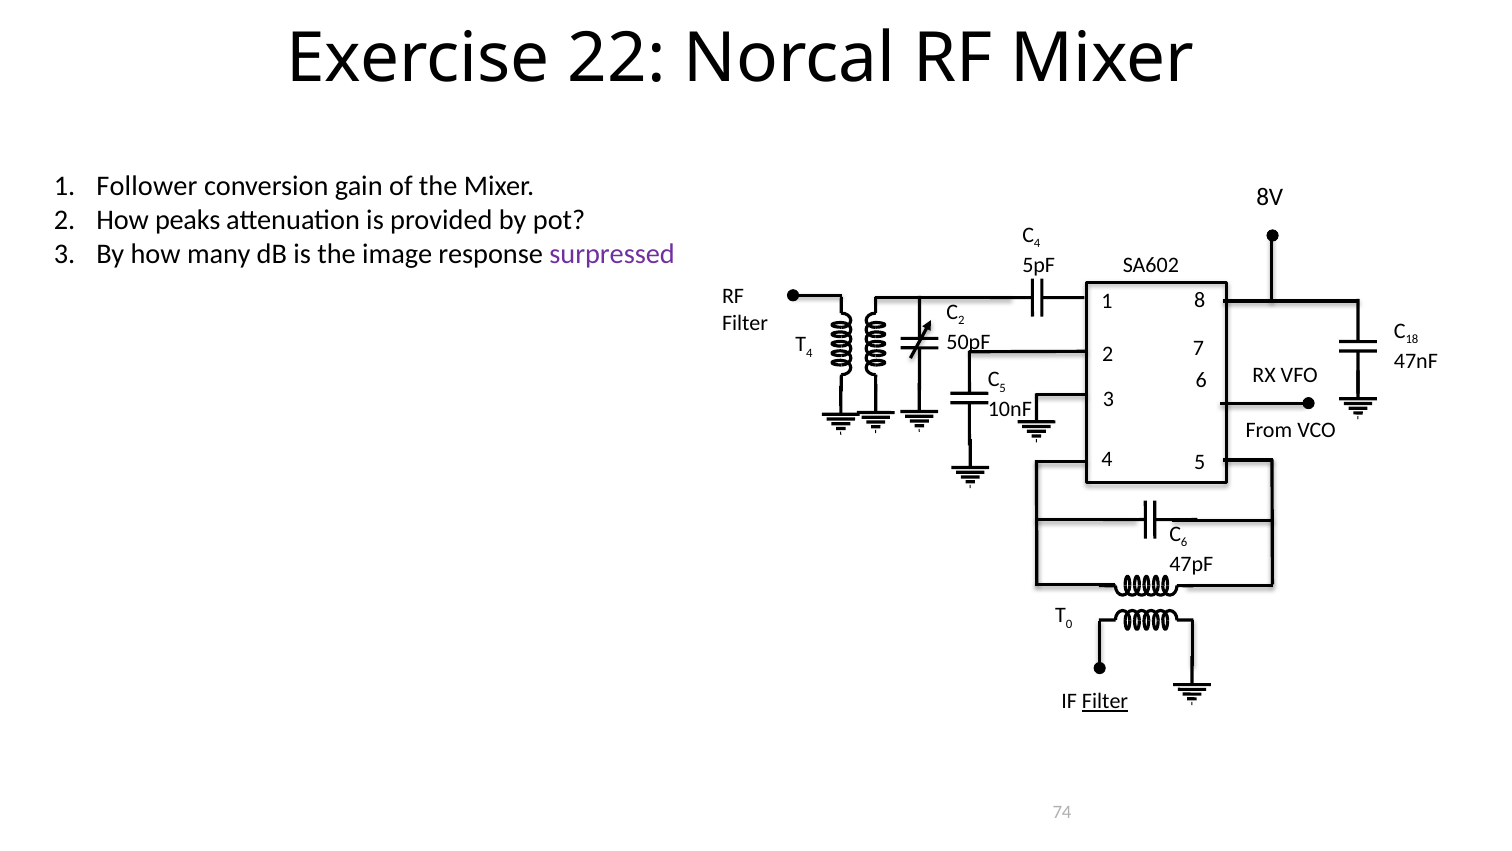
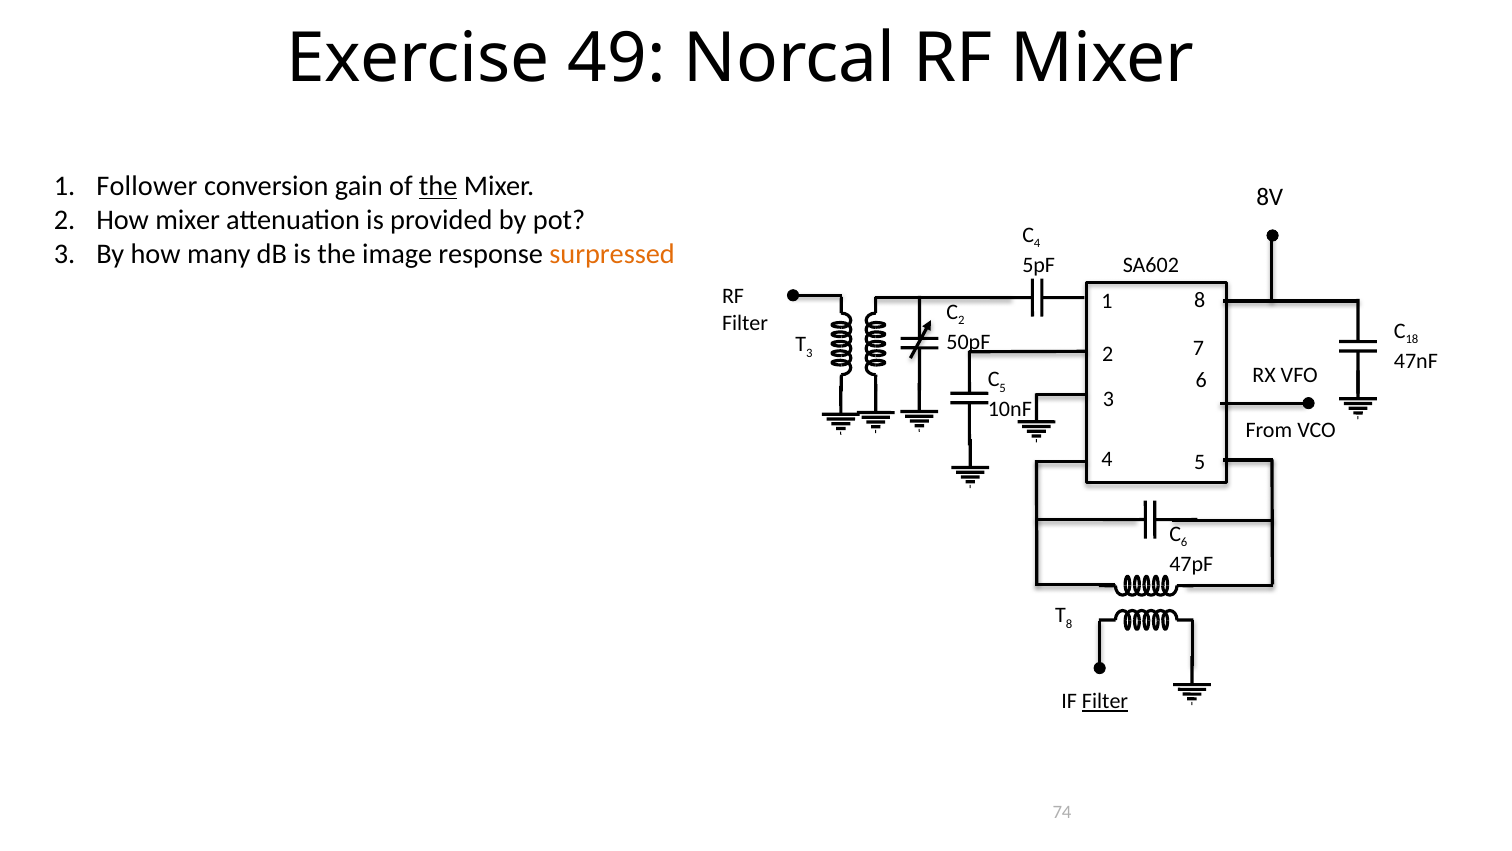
22: 22 -> 49 (617, 59)
the underline: none -> present (438, 186)
How peaks: peaks -> mixer (188, 220)
surpressed colour: purple -> orange (612, 254)
4: 4 -> 3 (809, 353)
0: 0 -> 8 (1069, 624)
